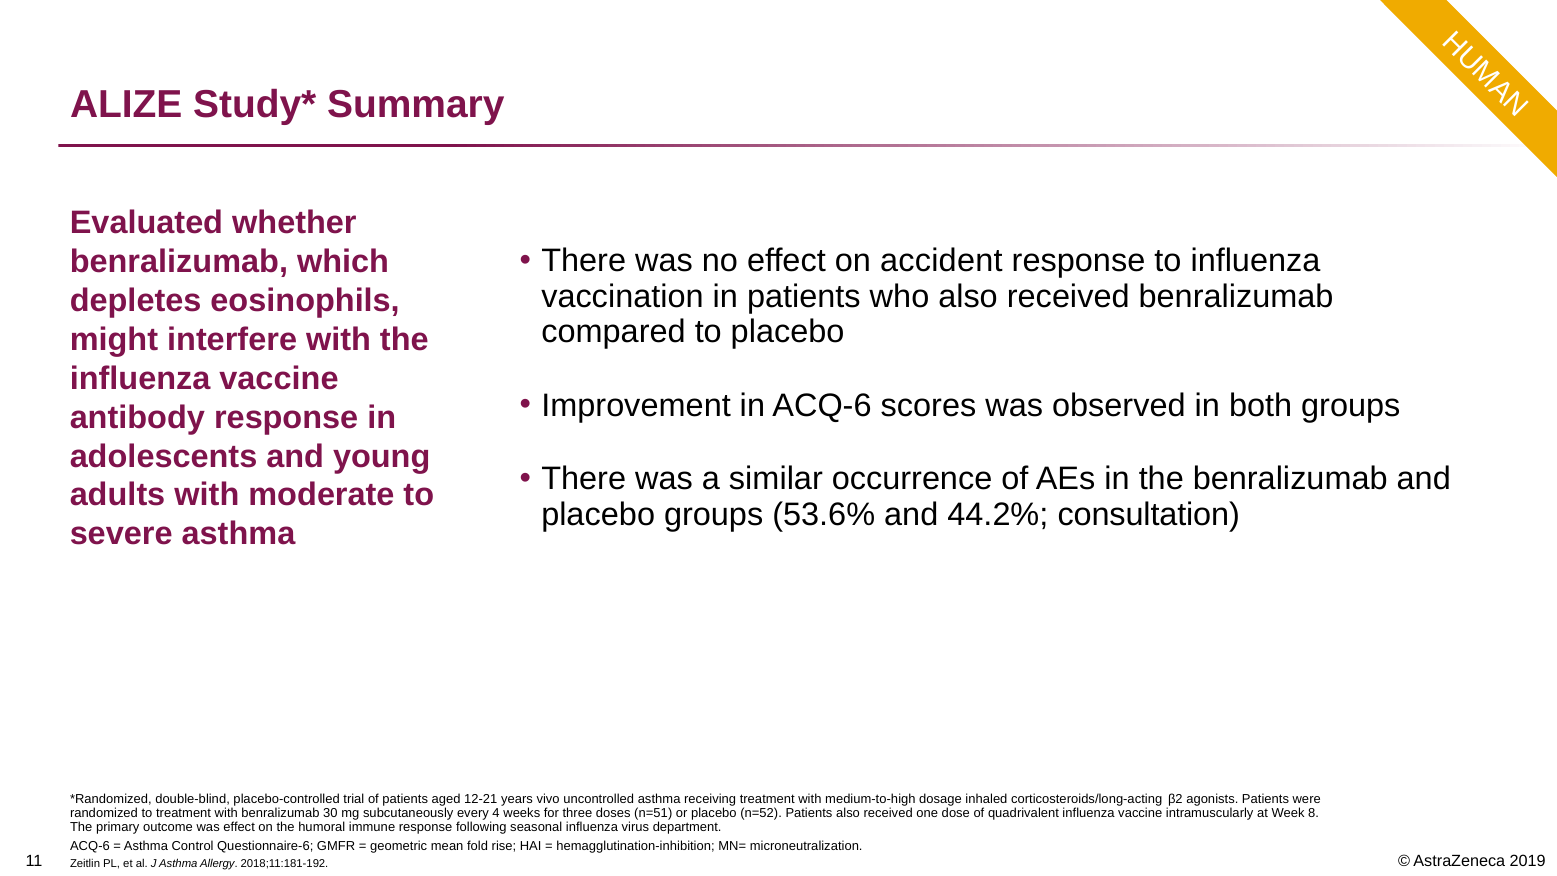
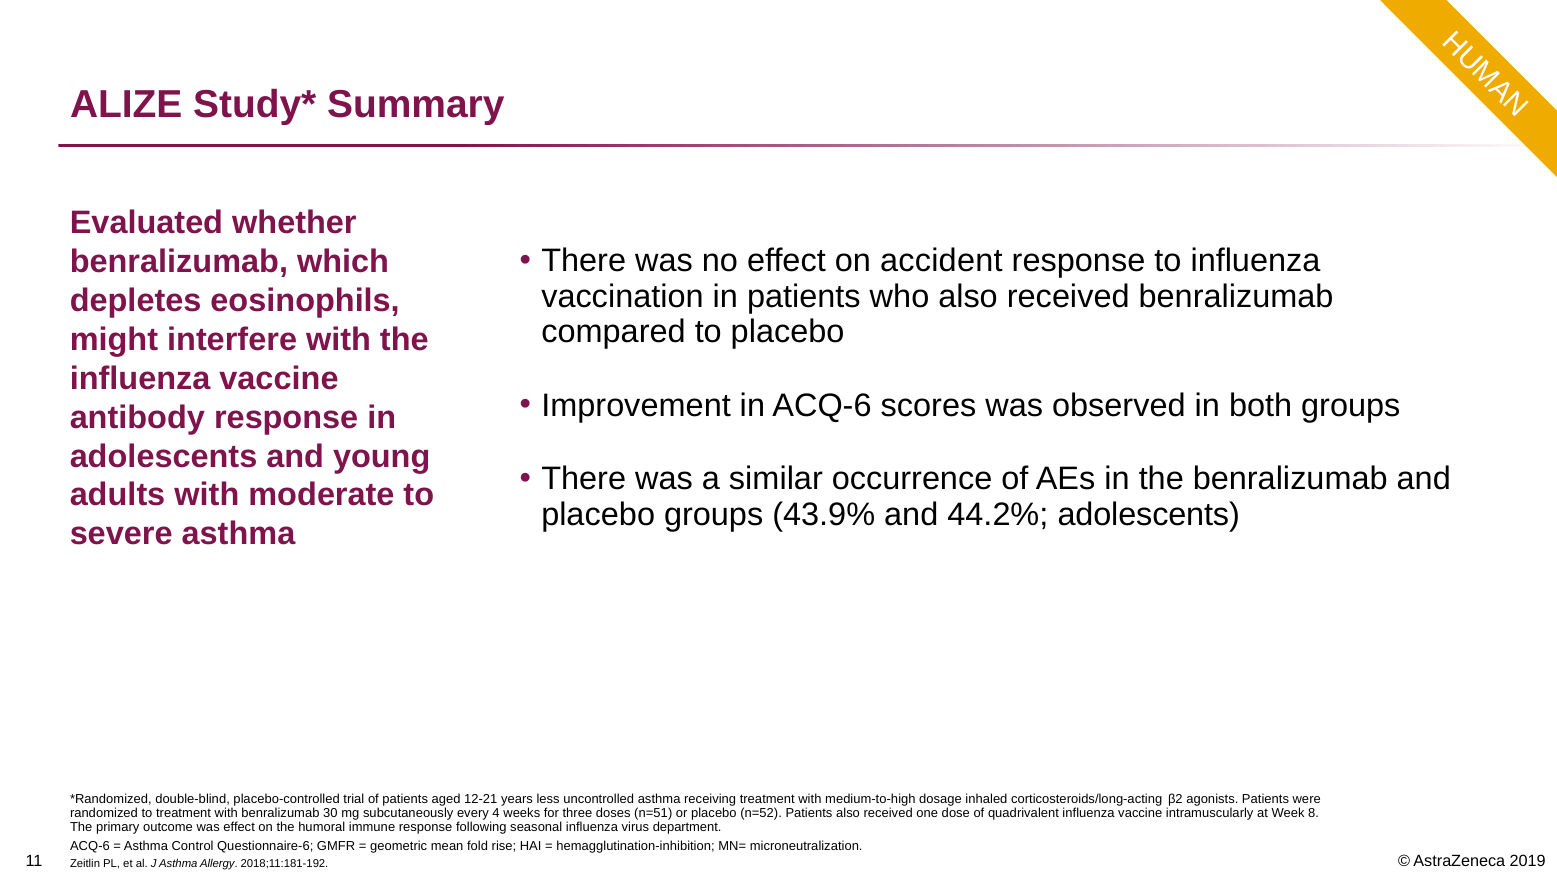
53.6%: 53.6% -> 43.9% (824, 514)
44.2% consultation: consultation -> adolescents (1149, 514)
vivo: vivo -> less (548, 799)
